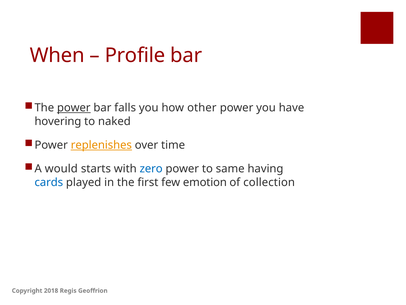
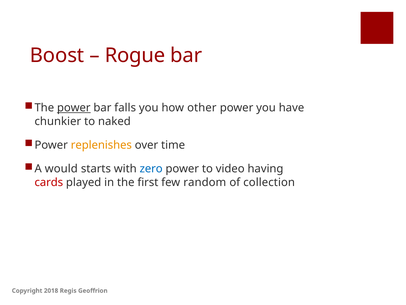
When: When -> Boost (57, 55)
Profile: Profile -> Rogue (135, 55)
hovering: hovering -> chunkier (58, 121)
replenishes underline: present -> none (101, 145)
same: same -> video (230, 169)
cards colour: blue -> red (49, 182)
emotion: emotion -> random (205, 182)
